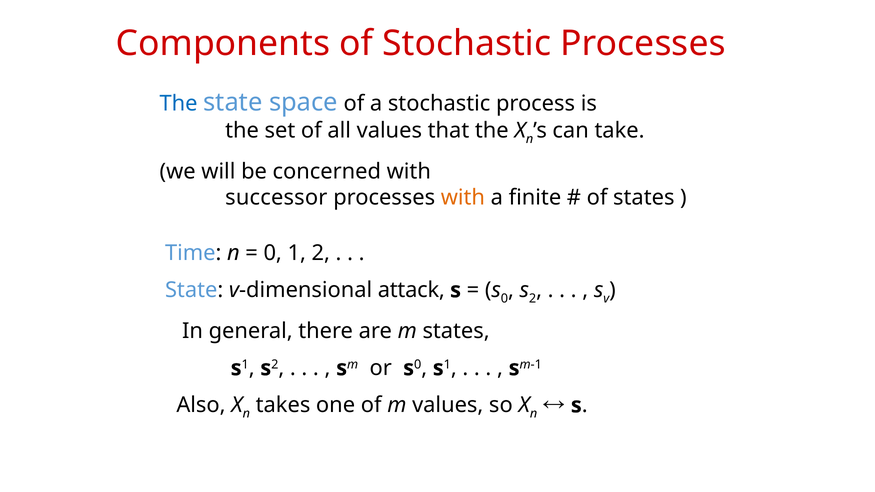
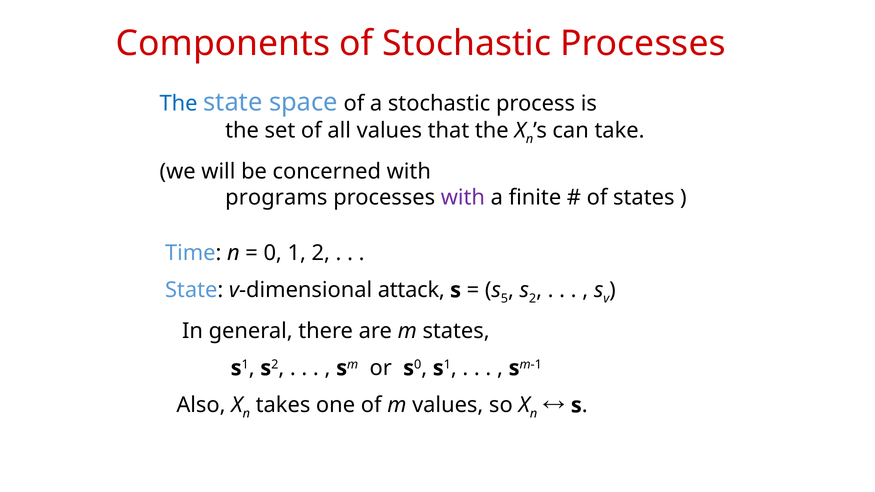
successor: successor -> programs (276, 198)
with colour: orange -> purple (463, 198)
0: 0 -> 5 (504, 299)
